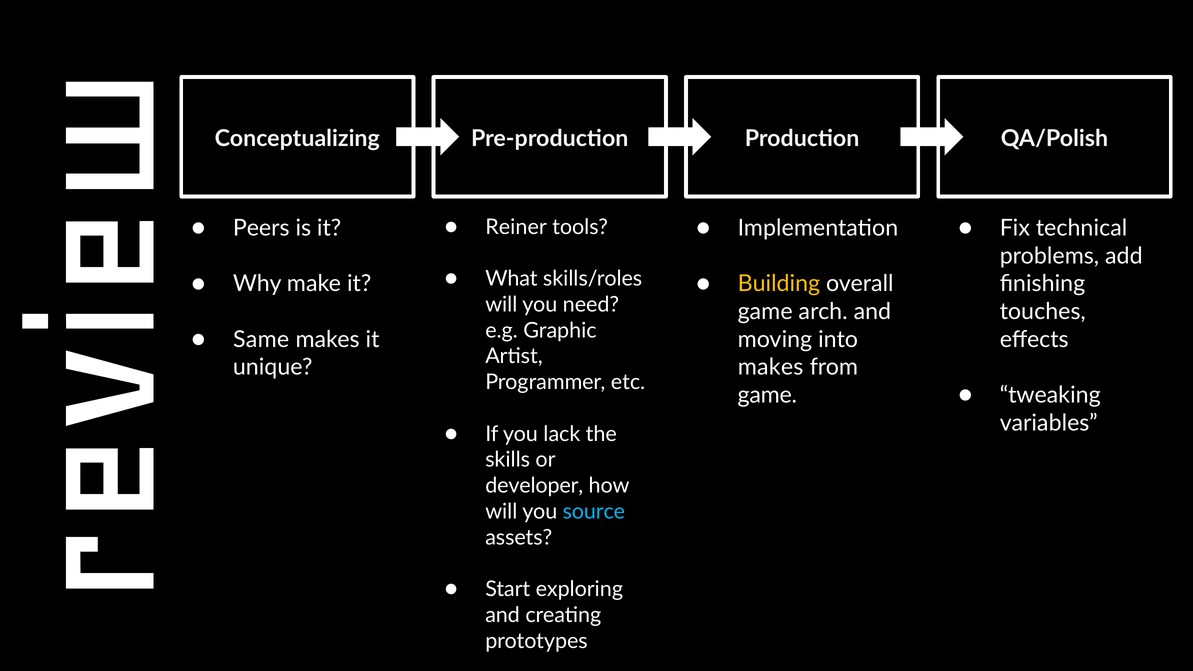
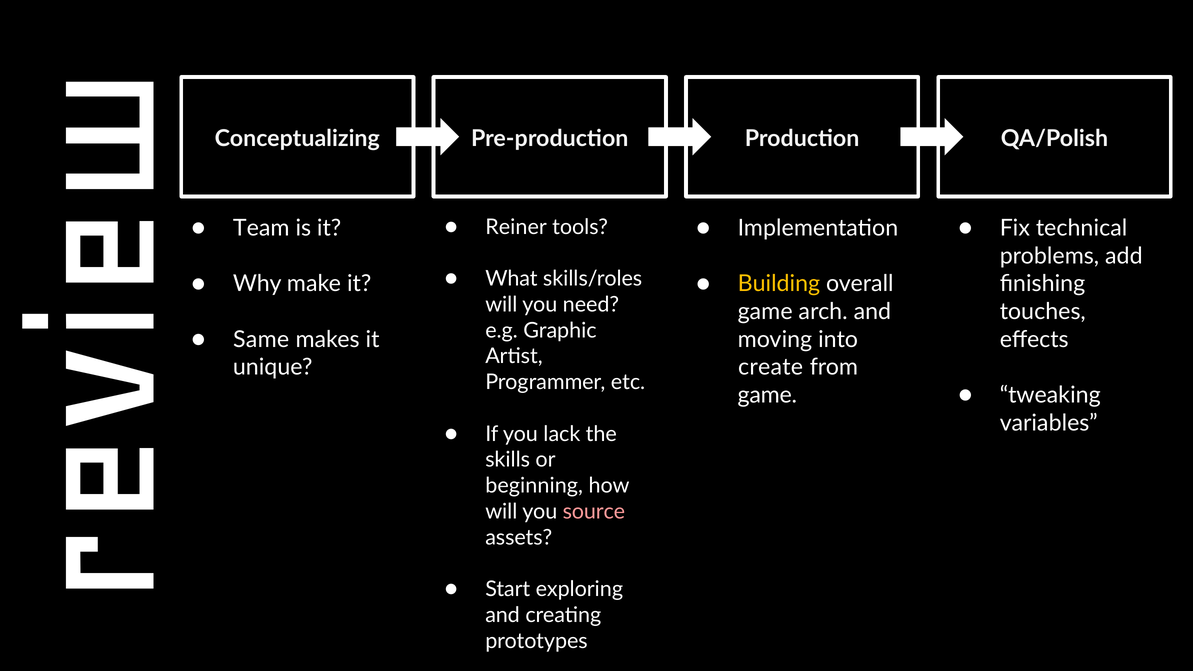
Peers: Peers -> Team (261, 228)
makes: makes -> create (771, 367)
developer: developer -> beginning (534, 486)
source colour: light blue -> pink (594, 512)
